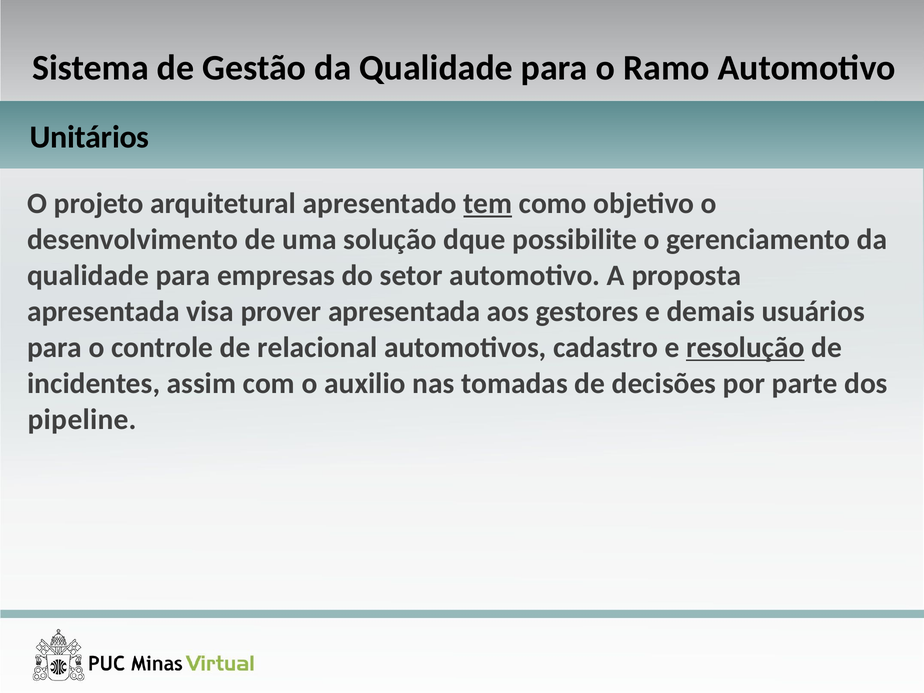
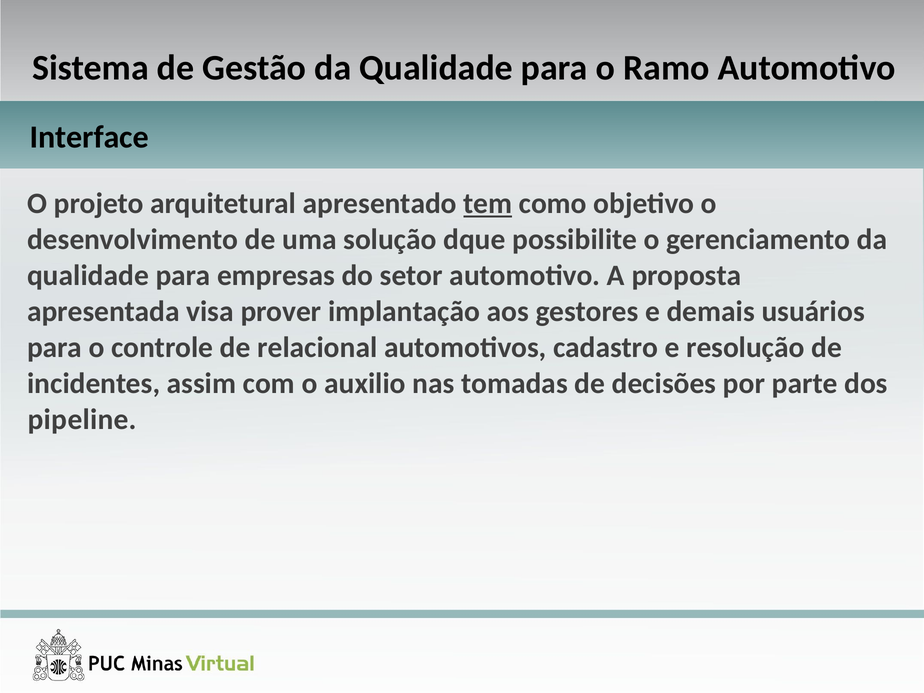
Unitários: Unitários -> Interface (89, 137)
prover apresentada: apresentada -> implantação (404, 312)
resolução underline: present -> none (745, 347)
